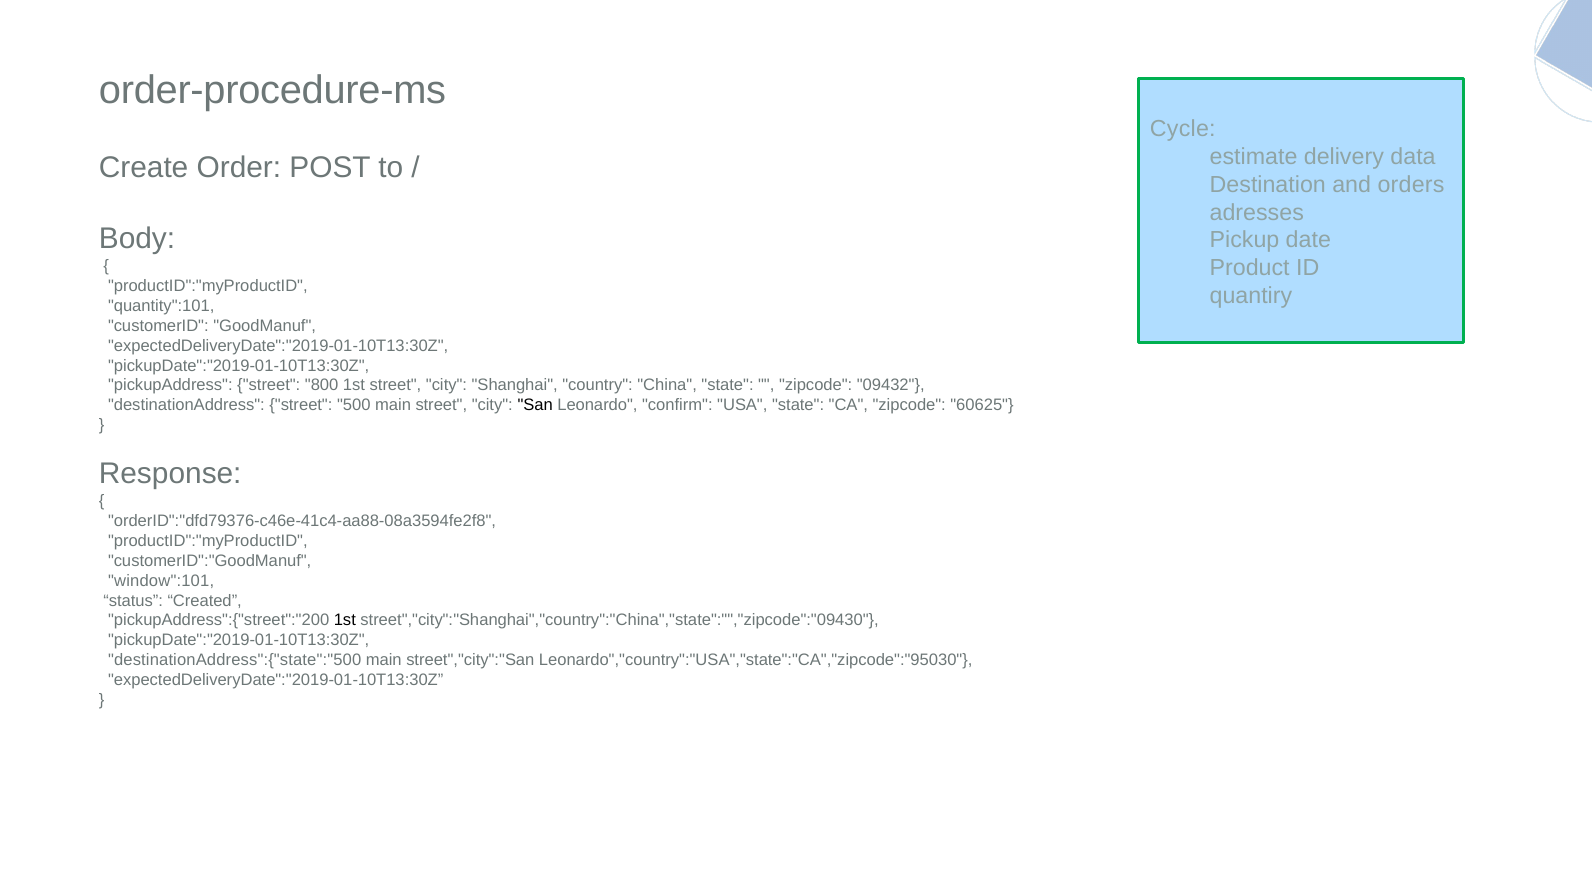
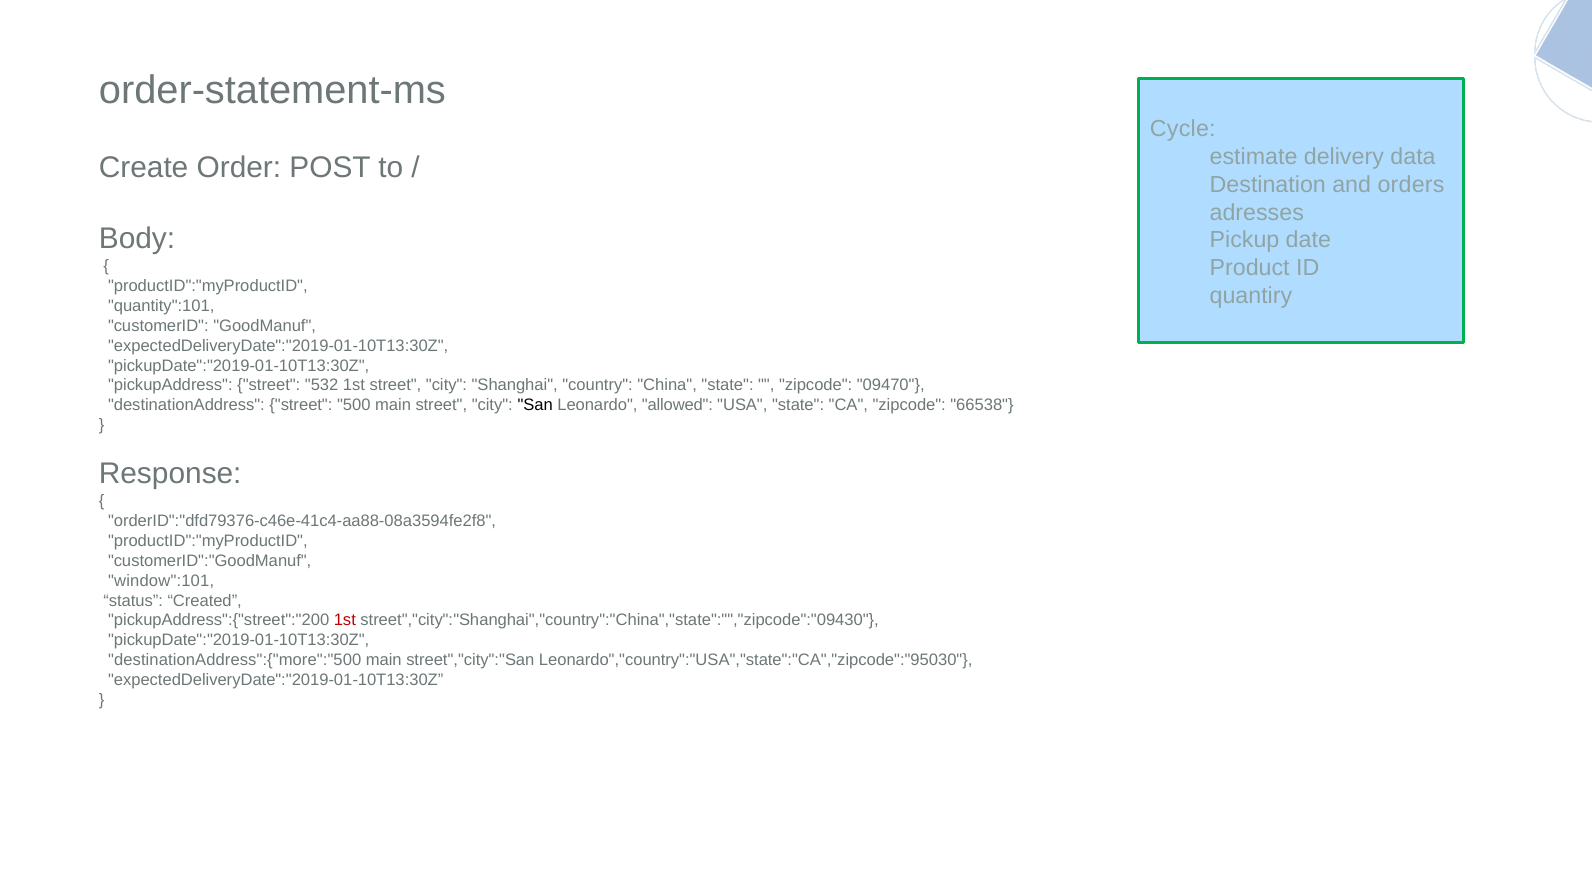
order-procedure-ms: order-procedure-ms -> order-statement-ms (272, 91)
800: 800 -> 532 (322, 386)
09432: 09432 -> 09470 (891, 386)
confirm: confirm -> allowed (677, 406)
60625: 60625 -> 66538 (982, 406)
1st colour: black -> red (345, 621)
destinationAddress":{"state":"500: destinationAddress":{"state":"500 -> destinationAddress":{"more":"500 (235, 661)
